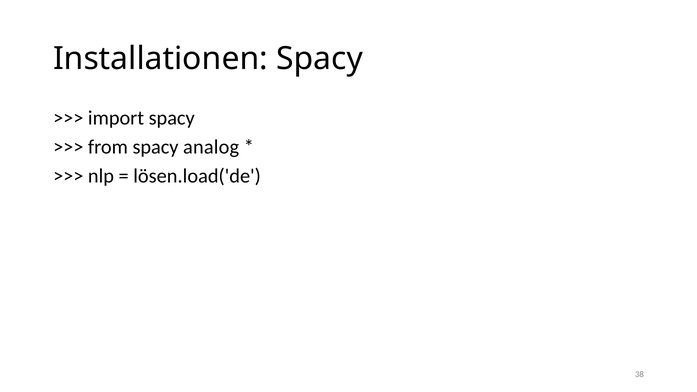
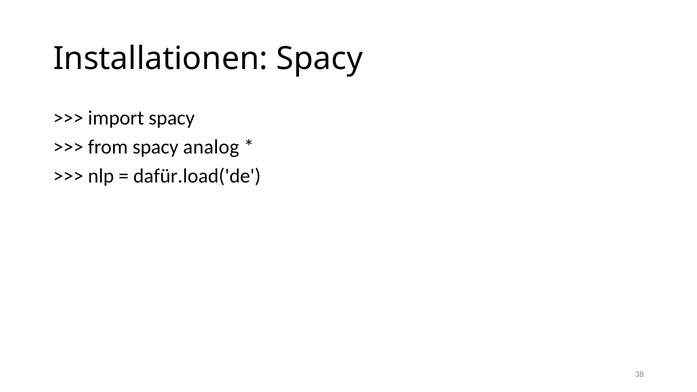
lösen.load('de: lösen.load('de -> dafür.load('de (197, 176)
